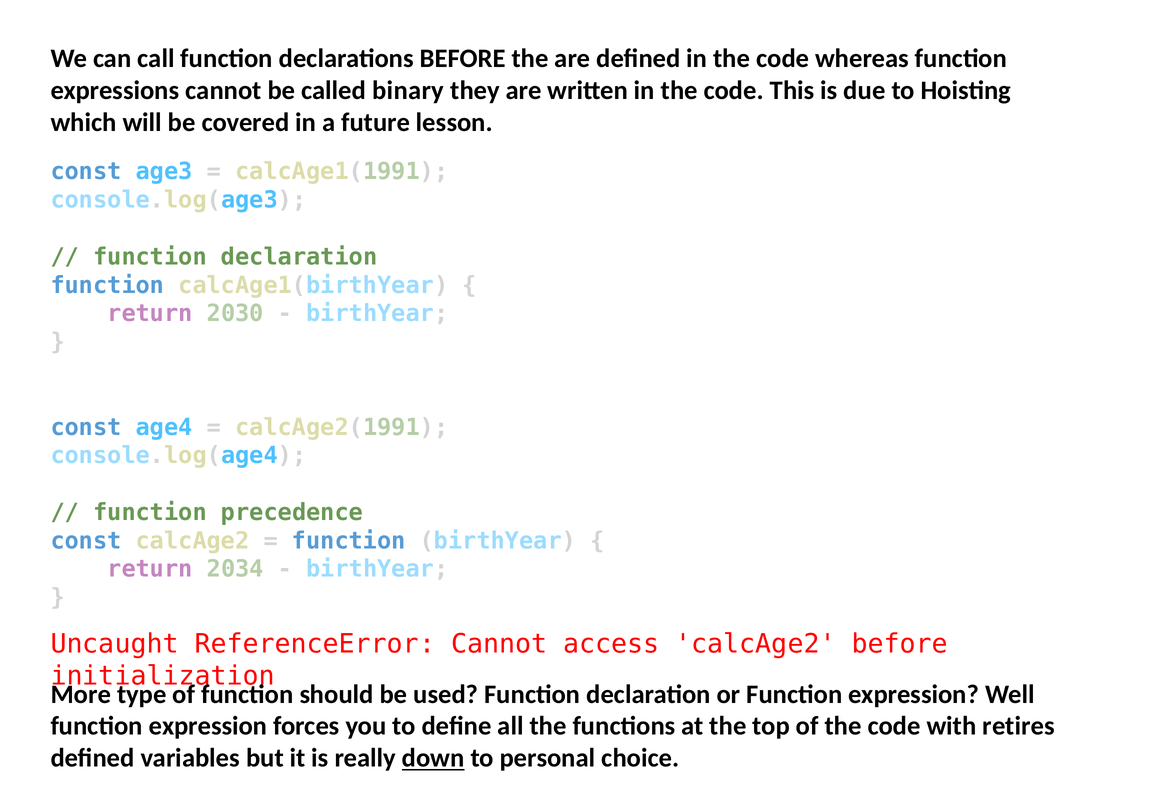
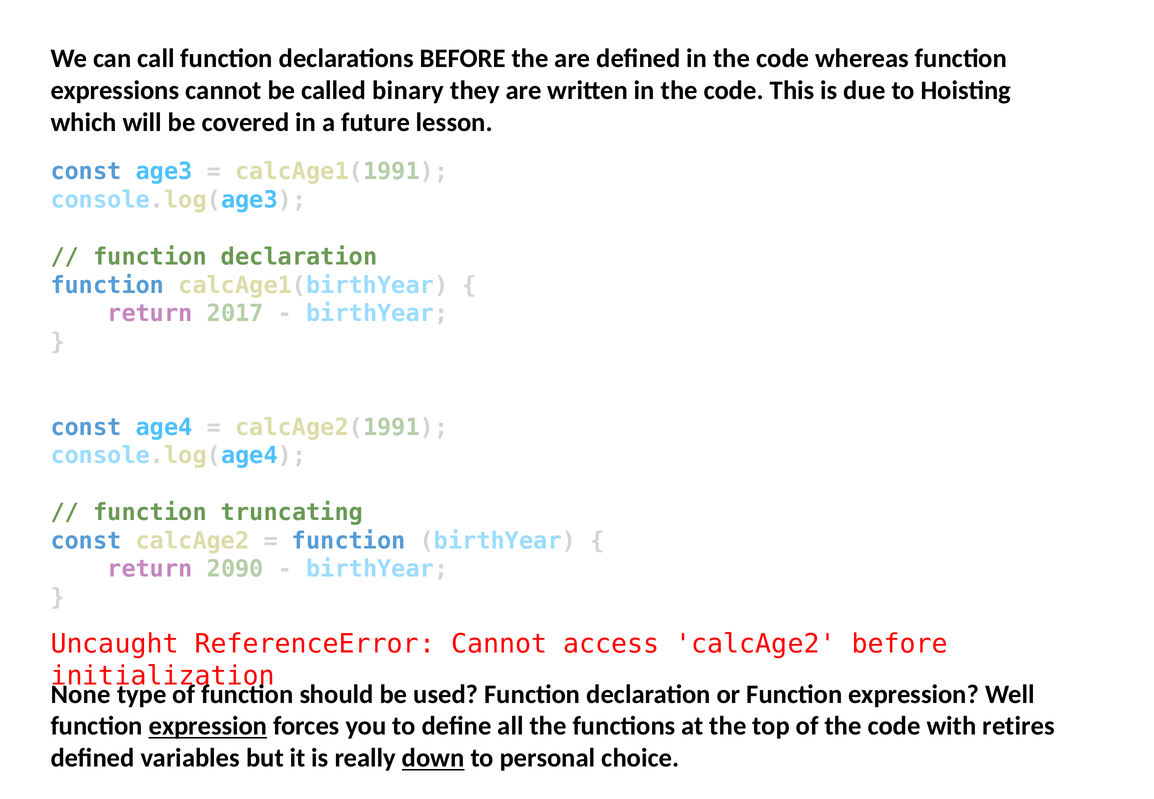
2030: 2030 -> 2017 (235, 314)
precedence: precedence -> truncating (292, 512)
2034: 2034 -> 2090 (235, 569)
More: More -> None (81, 694)
expression underline: none -> present (208, 726)
